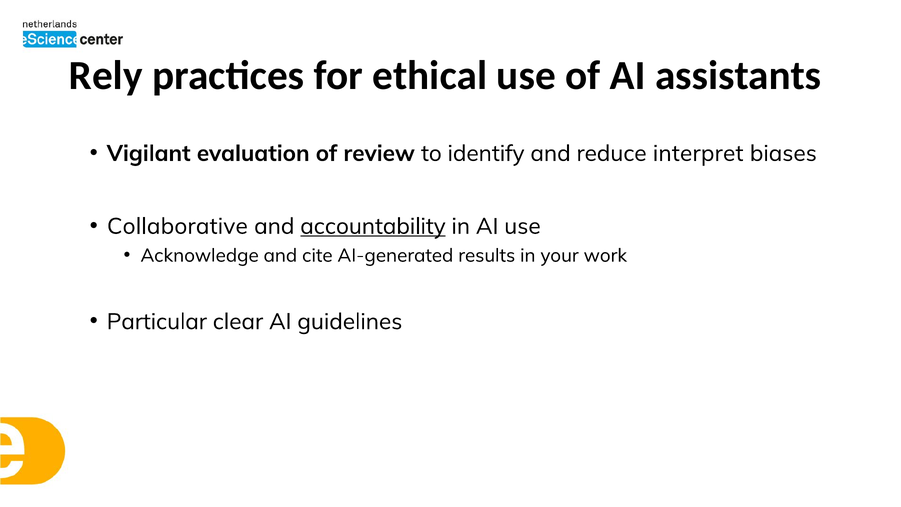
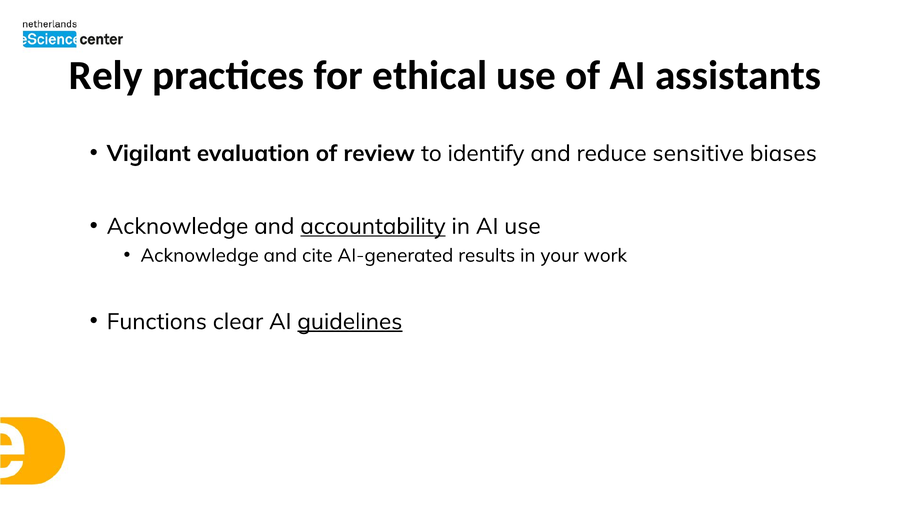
interpret: interpret -> sensitive (698, 153)
Collaborative: Collaborative -> Acknowledge (178, 226)
Particular: Particular -> Functions (157, 322)
guidelines underline: none -> present (350, 322)
